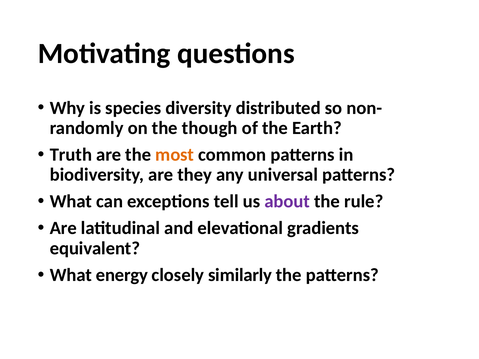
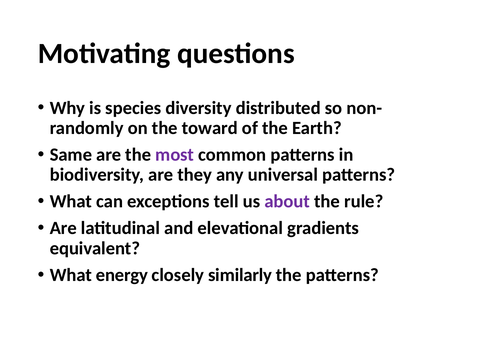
though: though -> toward (210, 128)
Truth: Truth -> Same (71, 155)
most colour: orange -> purple (175, 155)
